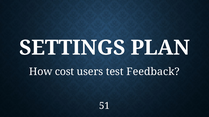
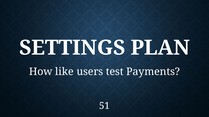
cost: cost -> like (64, 72)
Feedback: Feedback -> Payments (153, 72)
